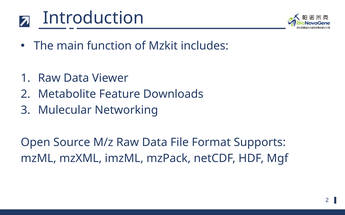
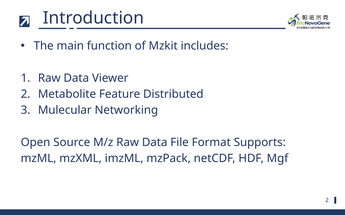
Downloads: Downloads -> Distributed (173, 94)
